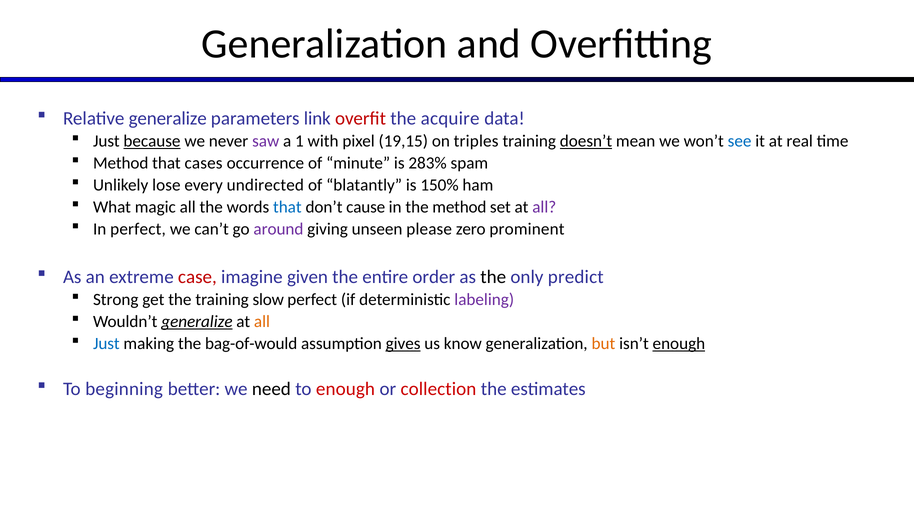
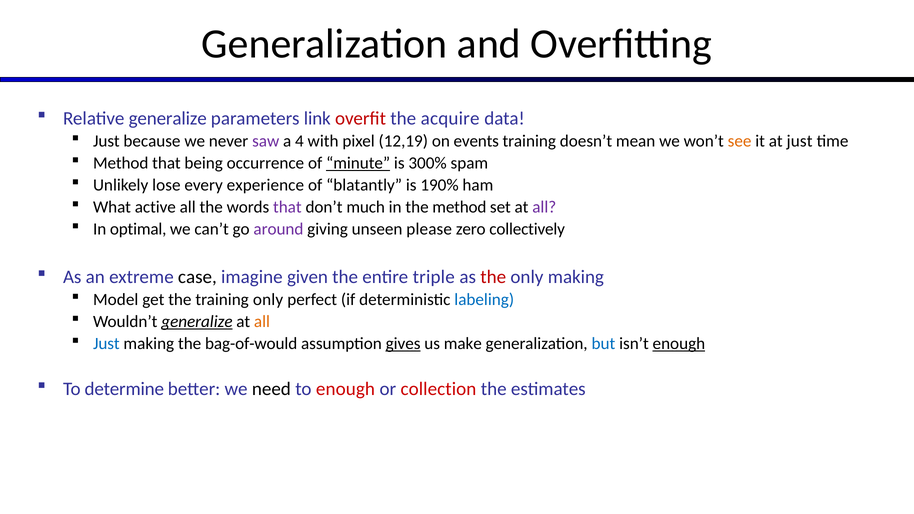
because underline: present -> none (152, 141)
1: 1 -> 4 (299, 141)
19,15: 19,15 -> 12,19 (403, 141)
triples: triples -> events (476, 141)
doesn’t underline: present -> none (586, 141)
see colour: blue -> orange (740, 141)
at real: real -> just (800, 141)
cases: cases -> being (204, 163)
minute underline: none -> present (358, 163)
283%: 283% -> 300% (428, 163)
undirected: undirected -> experience (265, 185)
150%: 150% -> 190% (440, 185)
magic: magic -> active (155, 207)
that colour: blue -> purple (287, 207)
cause: cause -> much (366, 207)
In perfect: perfect -> optimal (138, 229)
prominent: prominent -> collectively (527, 229)
case colour: red -> black (197, 277)
order: order -> triple (434, 277)
the colour: black -> red (493, 277)
only predict: predict -> making (576, 277)
Strong: Strong -> Model (116, 300)
training slow: slow -> only (268, 300)
labeling colour: purple -> blue (484, 300)
know: know -> make (463, 344)
but colour: orange -> blue (603, 344)
beginning: beginning -> determine (124, 389)
